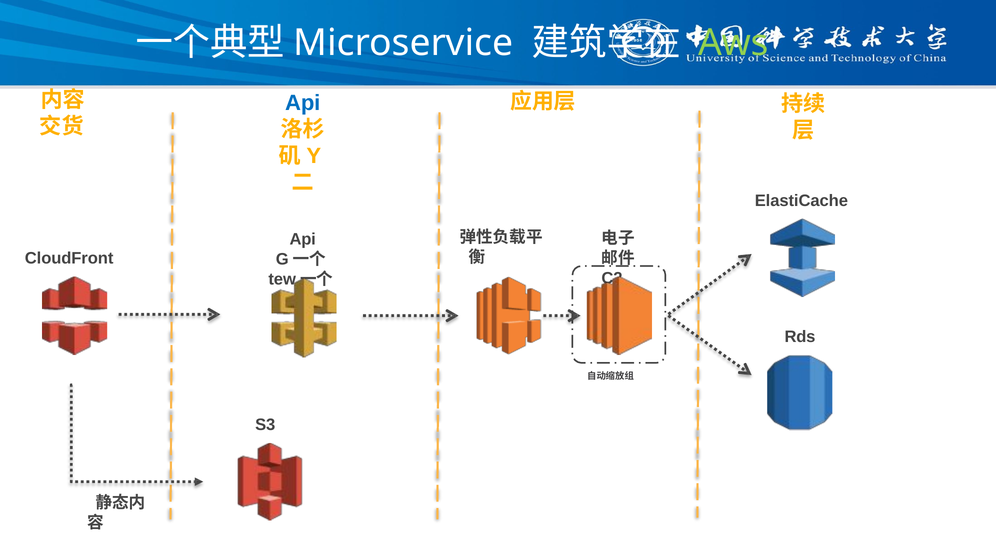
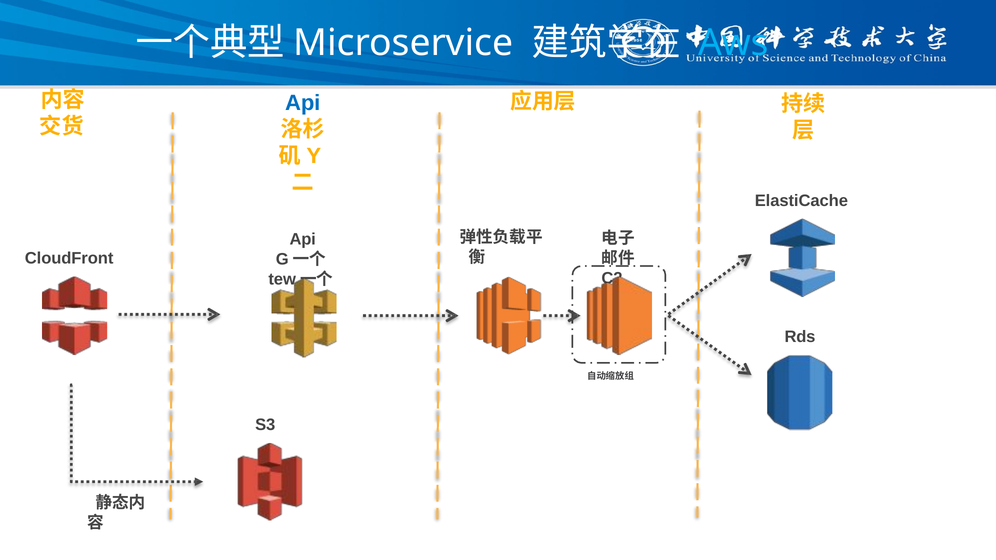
Aws colour: light green -> light blue (733, 43)
